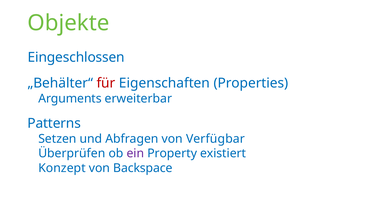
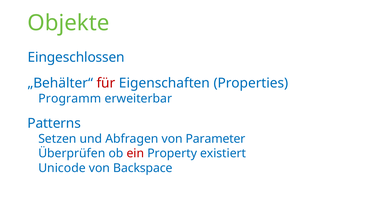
Arguments: Arguments -> Programm (70, 98)
Verfügbar: Verfügbar -> Parameter (216, 139)
ein colour: purple -> red (135, 153)
Konzept: Konzept -> Unicode (62, 168)
